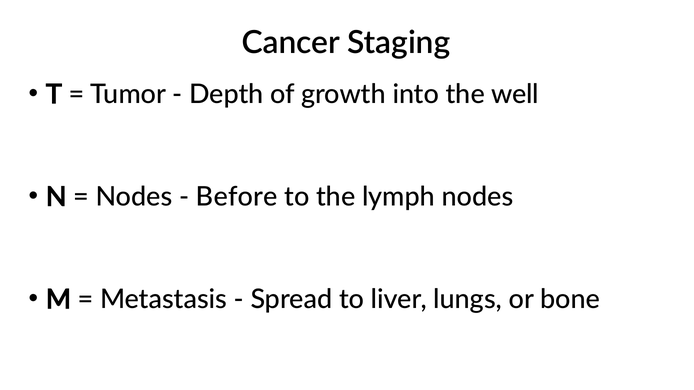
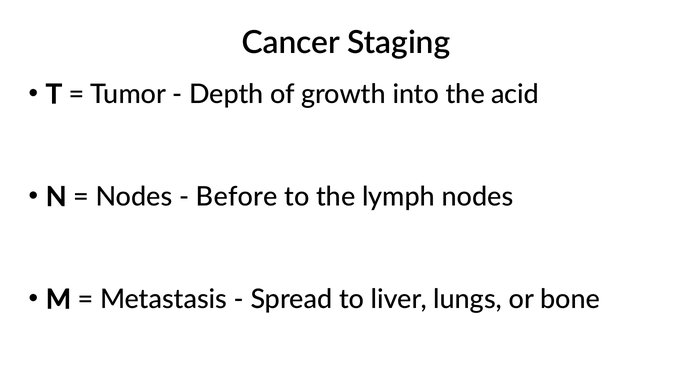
well: well -> acid (515, 94)
